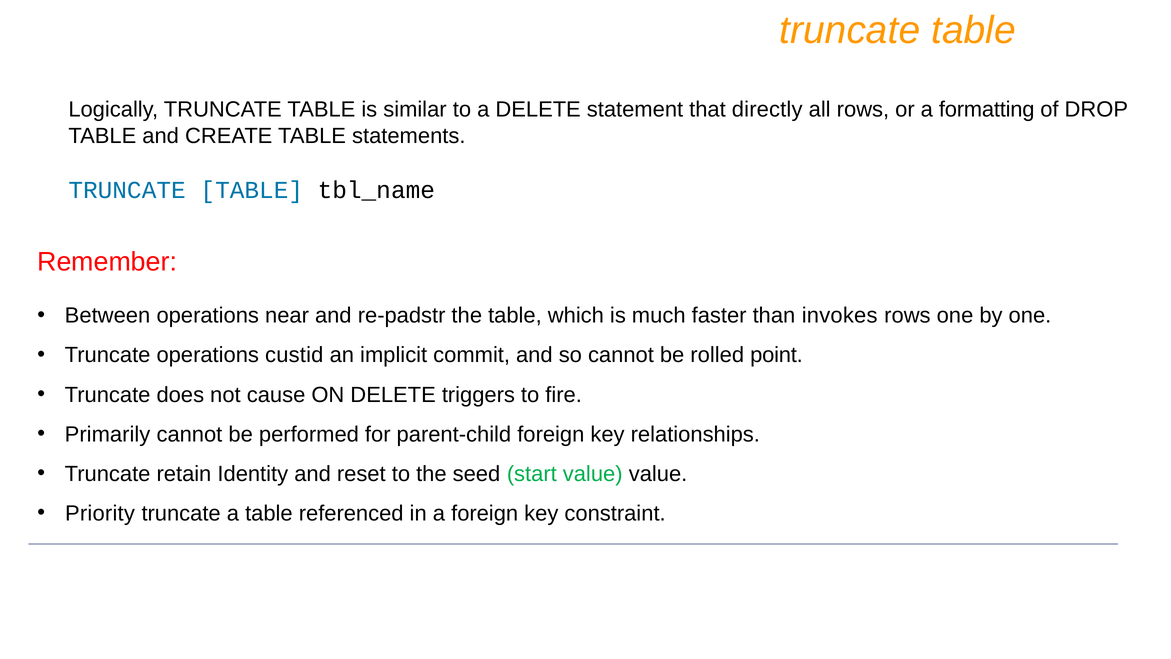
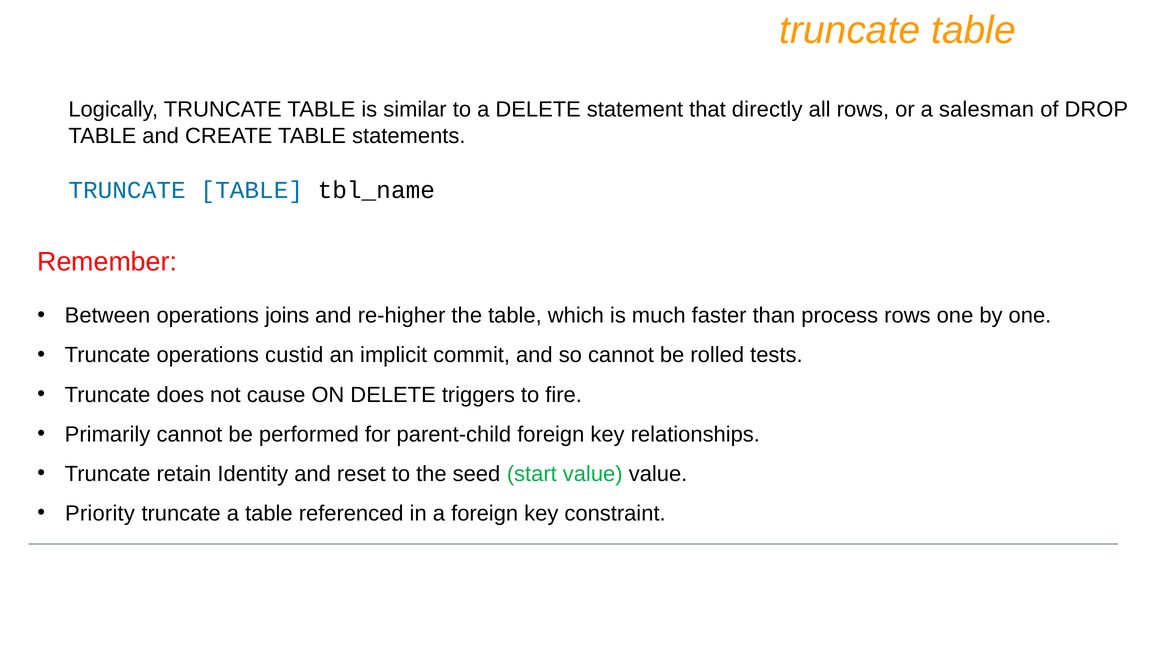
formatting: formatting -> salesman (987, 109)
near: near -> joins (287, 316)
re-padstr: re-padstr -> re-higher (402, 316)
invokes: invokes -> process (840, 316)
point: point -> tests (776, 355)
